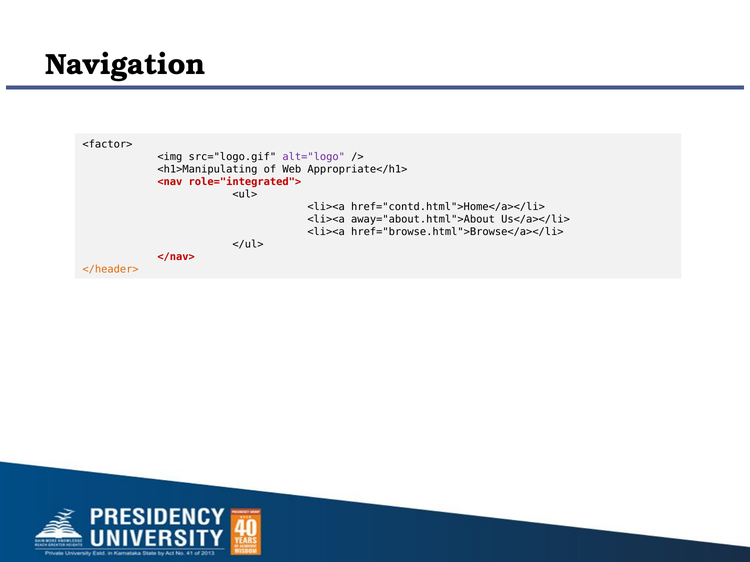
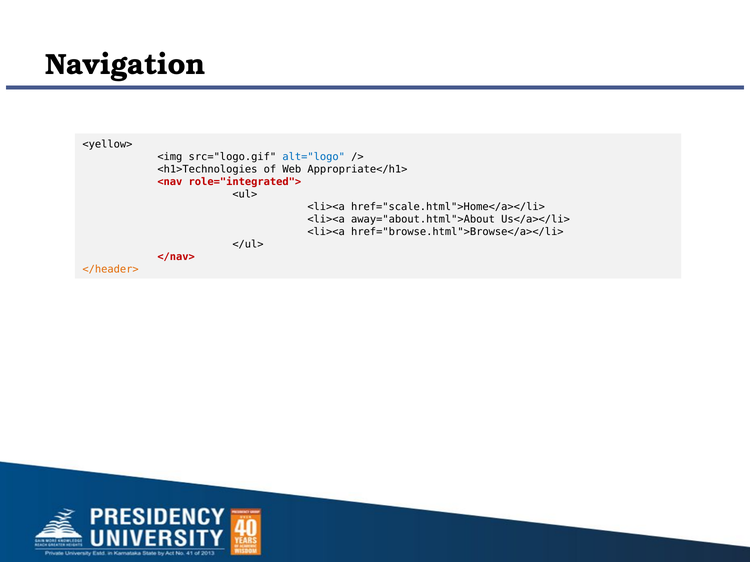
<factor>: <factor> -> <yellow> (107, 144)
alt="logo colour: purple -> blue (314, 157)
<h1>Manipulating: <h1>Manipulating -> <h1>Technologies (207, 169)
href="contd.html">Home</a></li>: href="contd.html">Home</a></li> -> href="scale.html">Home</a></li> (448, 207)
